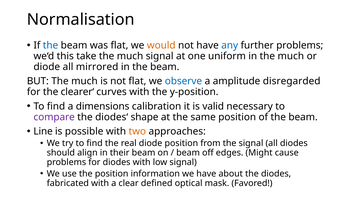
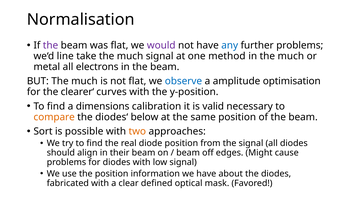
the colour: blue -> purple (51, 46)
would colour: orange -> purple (161, 46)
this: this -> line (65, 56)
uniform: uniform -> method (227, 56)
diode: diode -> metal (47, 67)
mirrored: mirrored -> electrons (97, 67)
disregarded: disregarded -> optimisation (292, 81)
compare colour: purple -> orange (54, 117)
shape: shape -> below (145, 117)
Line: Line -> Sort (43, 132)
